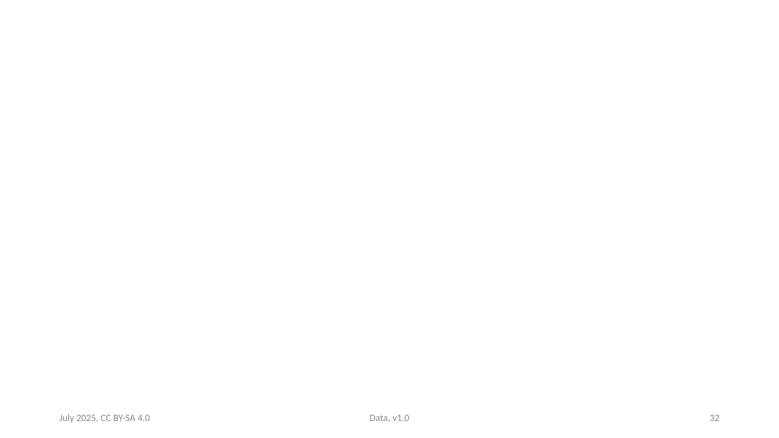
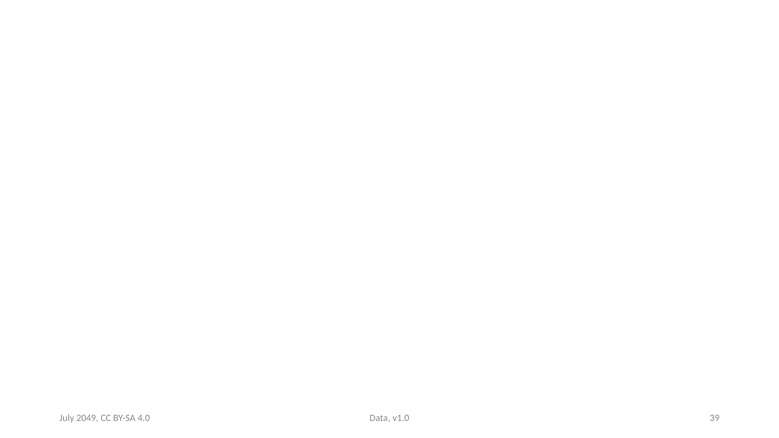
32: 32 -> 39 (715, 418)
2025: 2025 -> 2049 (87, 418)
